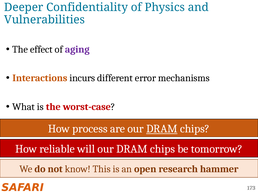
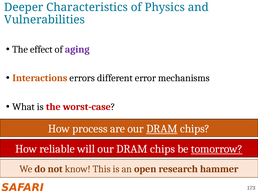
Confidentiality: Confidentiality -> Characteristics (87, 7)
incurs: incurs -> errors (82, 78)
tomorrow underline: none -> present (217, 149)
